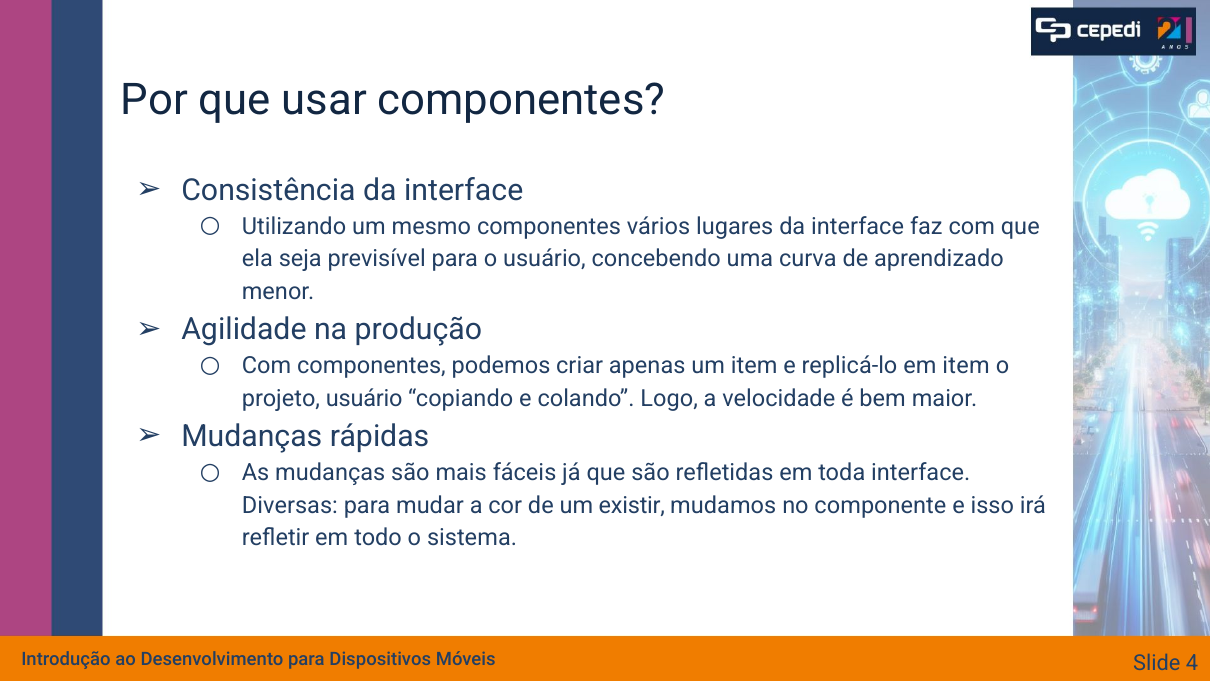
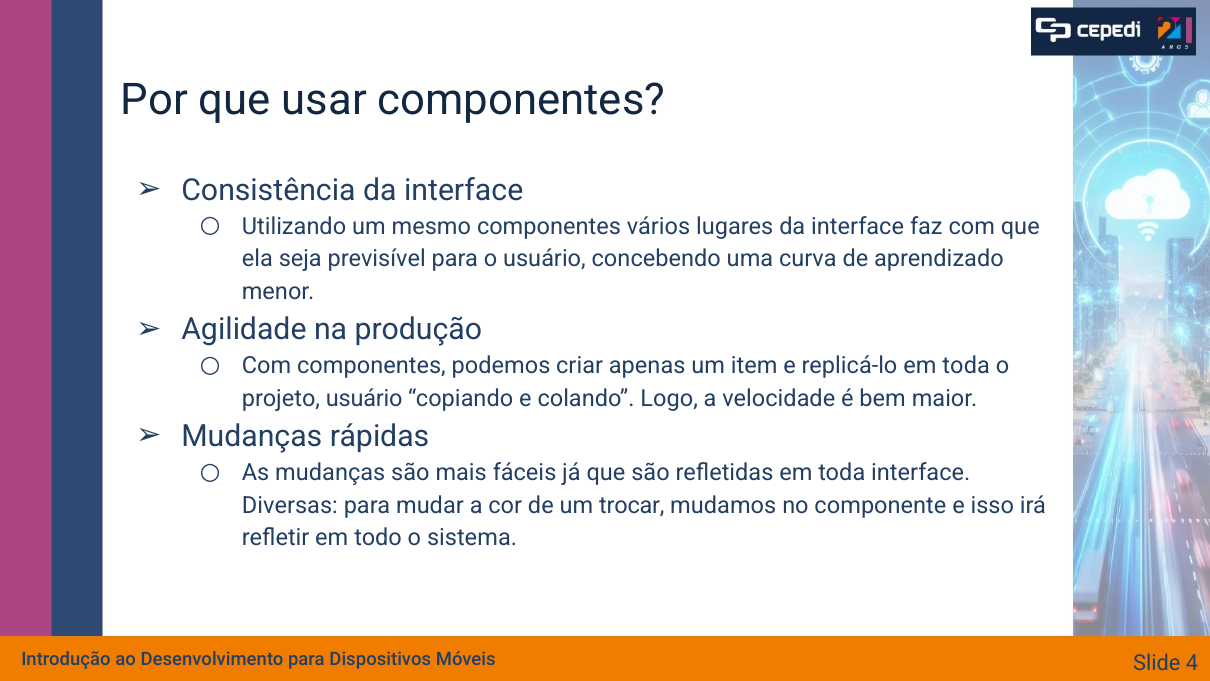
replicá-lo em item: item -> toda (966, 366)
existir: existir -> trocar (632, 505)
